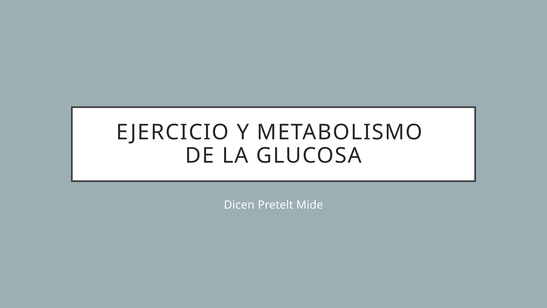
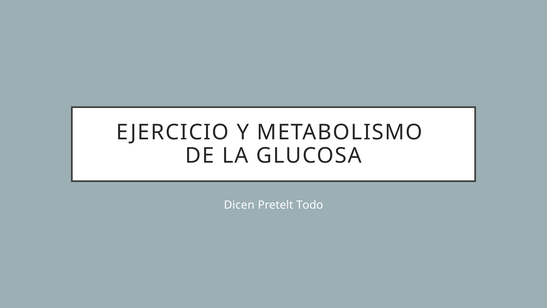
Mide: Mide -> Todo (310, 205)
